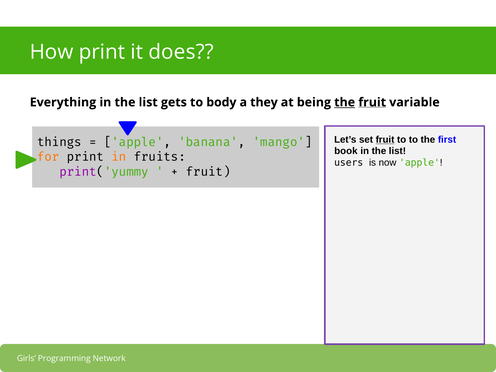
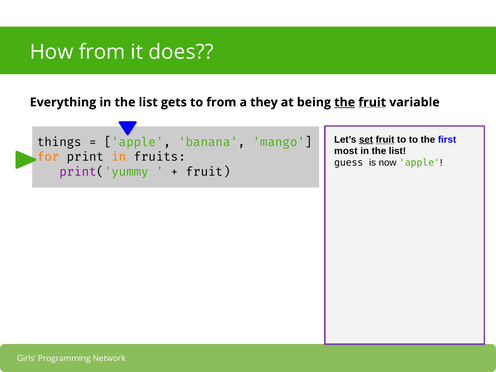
How print: print -> from (102, 52)
to body: body -> from (221, 102)
set underline: none -> present (366, 140)
book: book -> most (346, 151)
users: users -> guess (349, 163)
